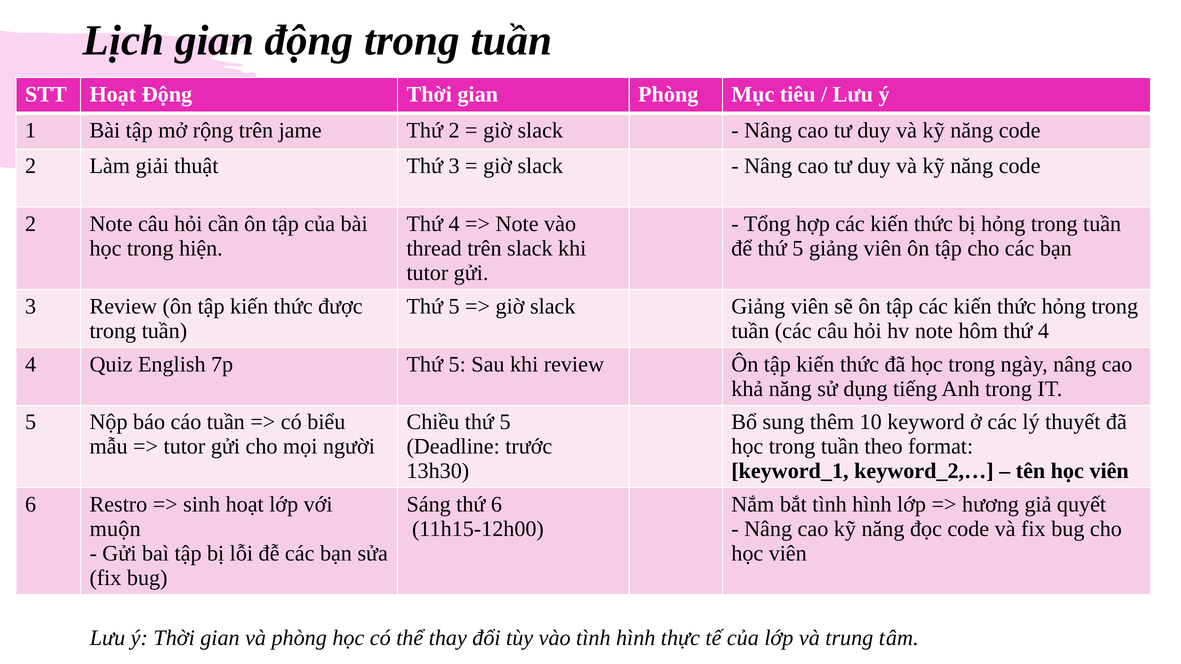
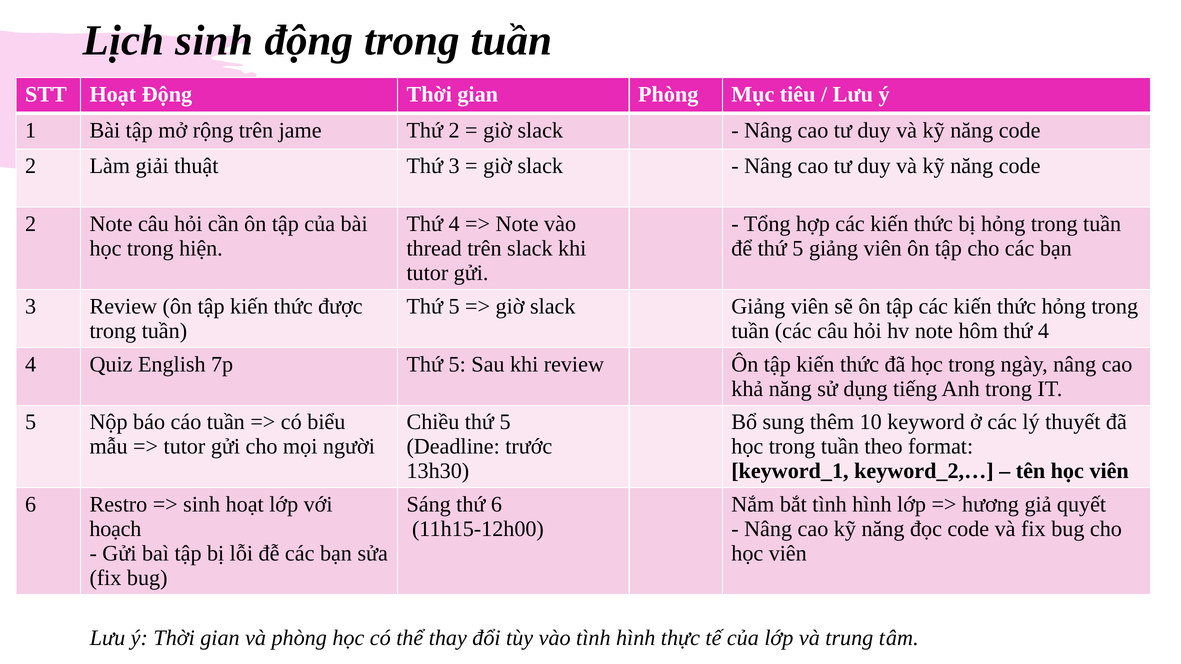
Lịch gian: gian -> sinh (214, 41)
muộn: muộn -> hoạch (115, 529)
